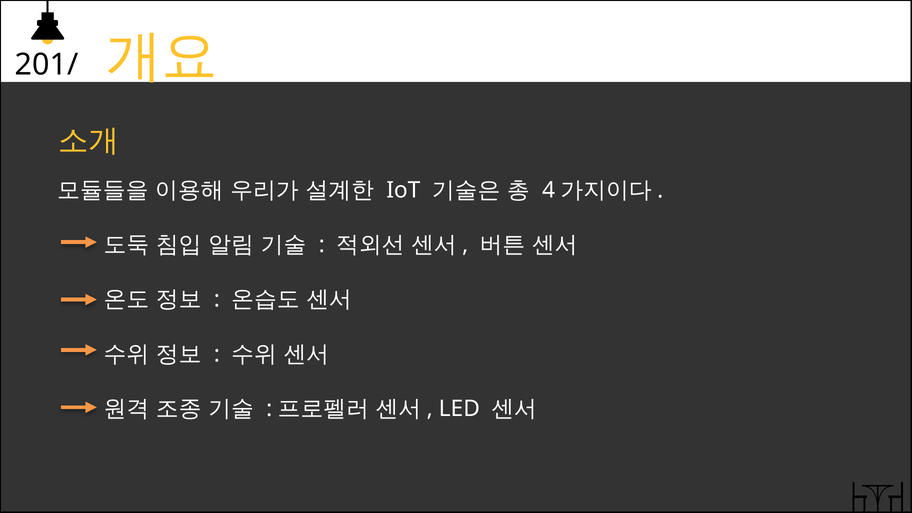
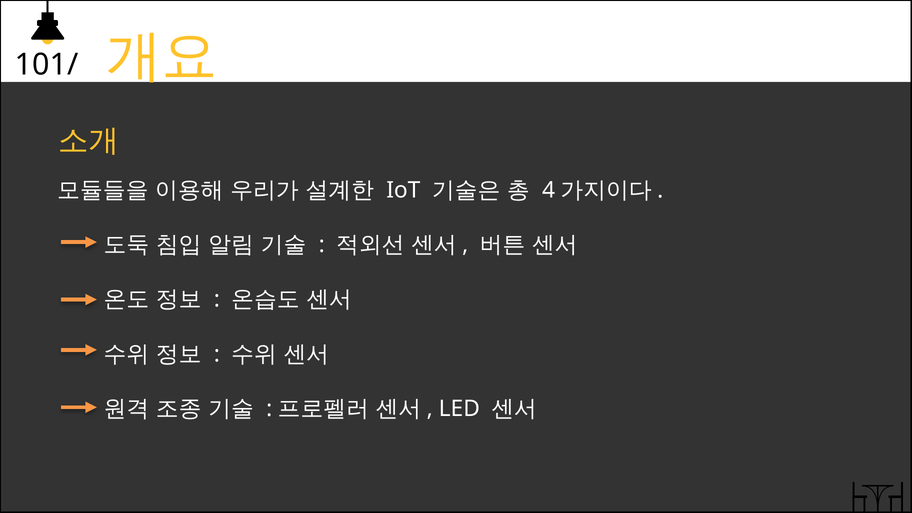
201/: 201/ -> 101/ (47, 65)
